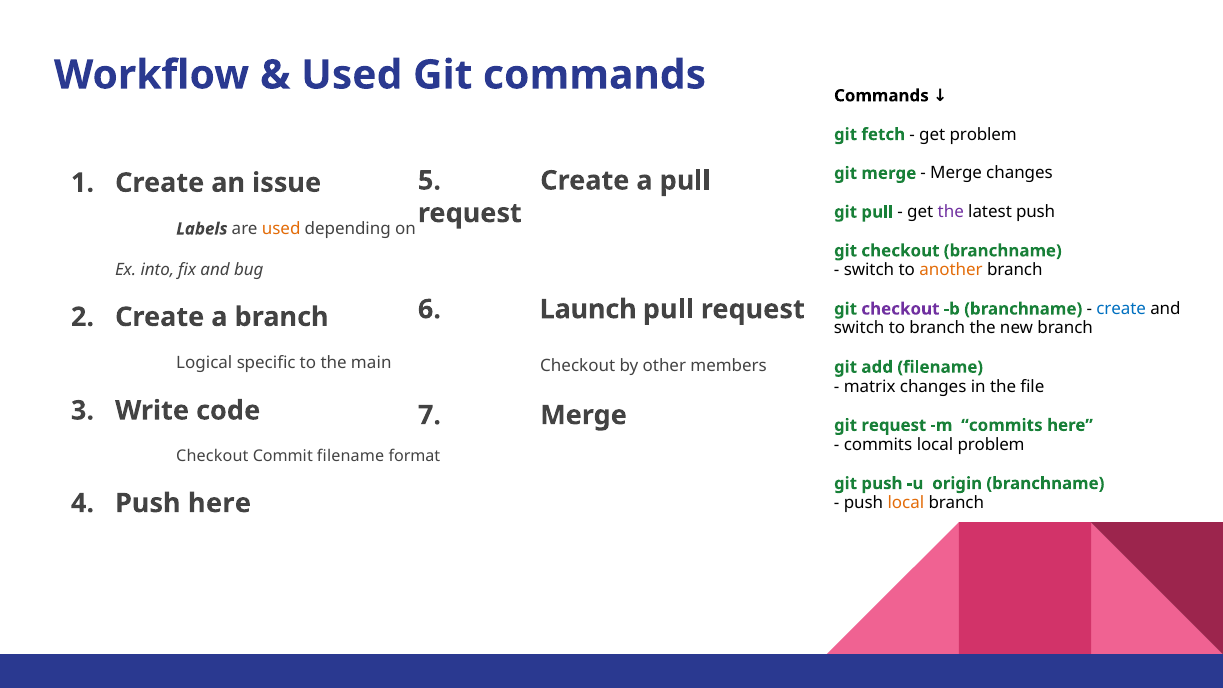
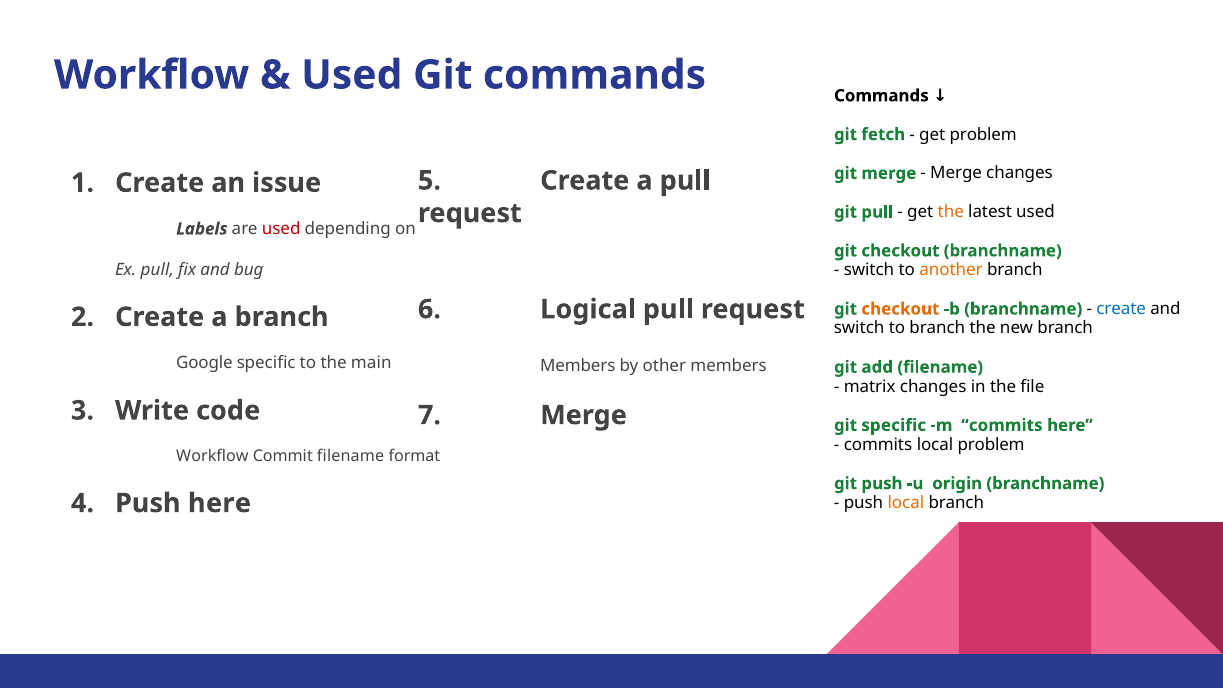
the colour: purple -> orange (951, 212)
latest push: push -> used (1036, 212)
used colour: orange -> red (281, 229)
Ex into: into -> pull (157, 270)
Launch: Launch -> Logical (588, 309)
checkout colour: purple -> orange (900, 309)
Logical: Logical -> Google (204, 363)
Checkout: Checkout -> Members (578, 366)
git request: request -> specific (894, 425)
Checkout: Checkout -> Workflow (212, 456)
